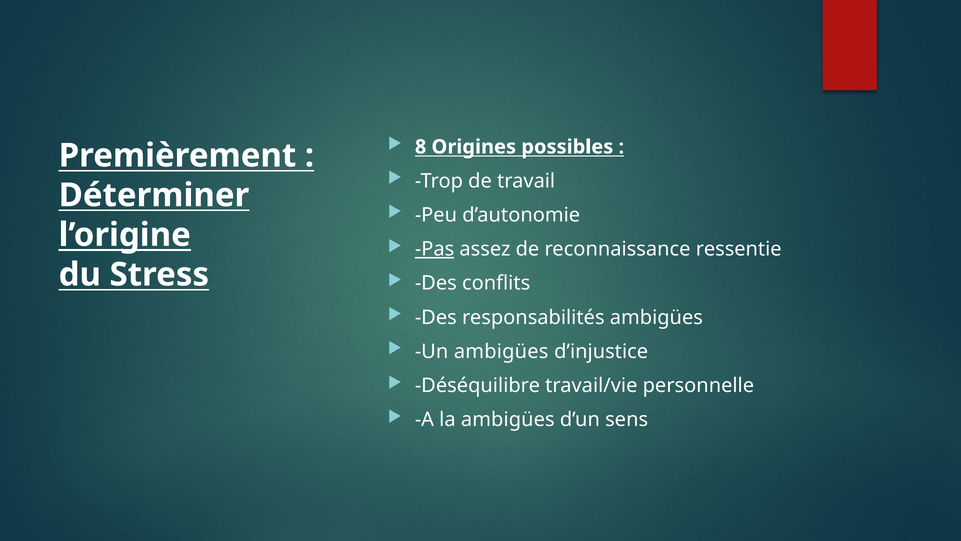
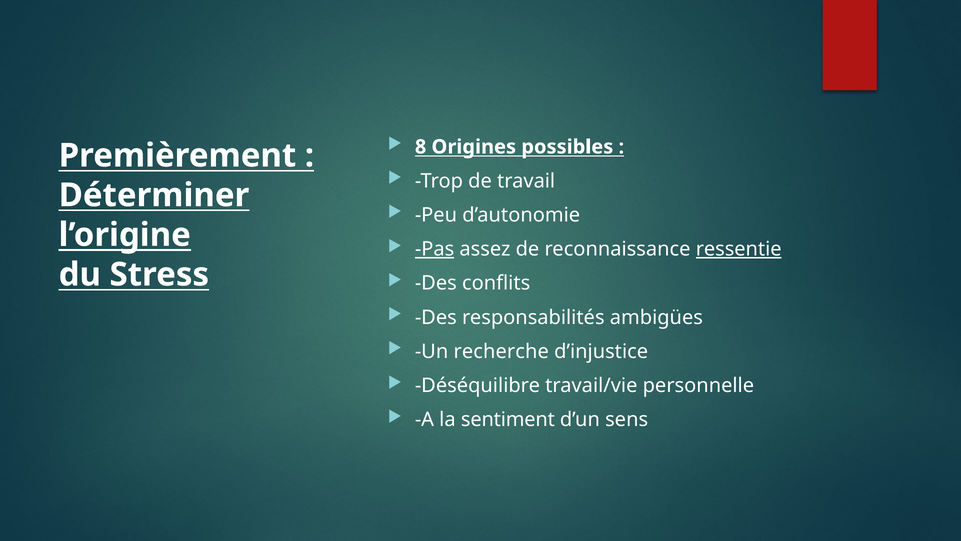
ressentie underline: none -> present (739, 249)
Un ambigües: ambigües -> recherche (501, 351)
la ambigües: ambigües -> sentiment (508, 419)
